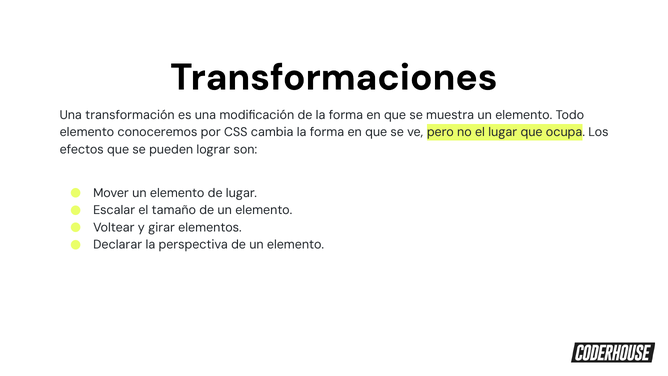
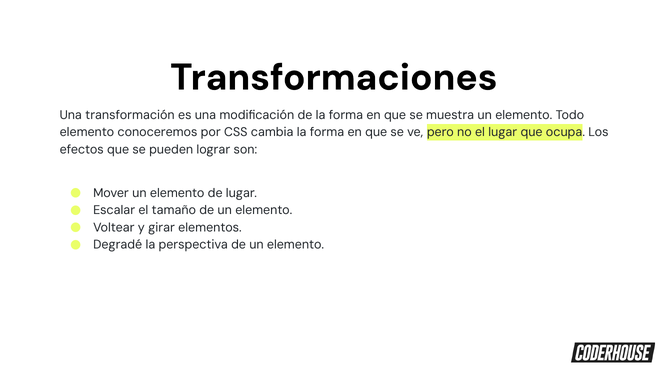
Declarar: Declarar -> Degradé (118, 245)
